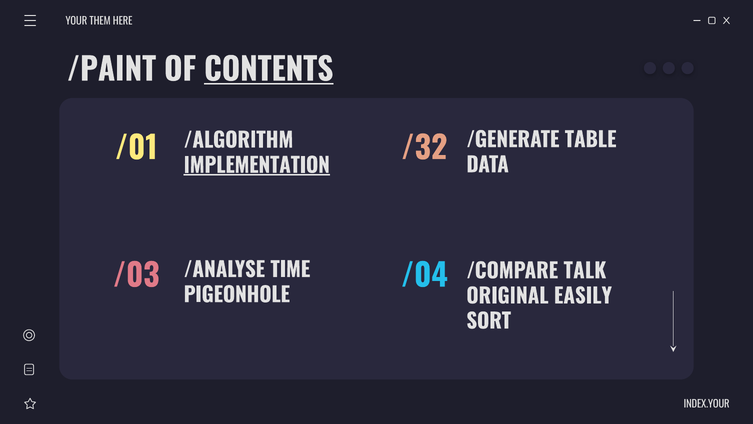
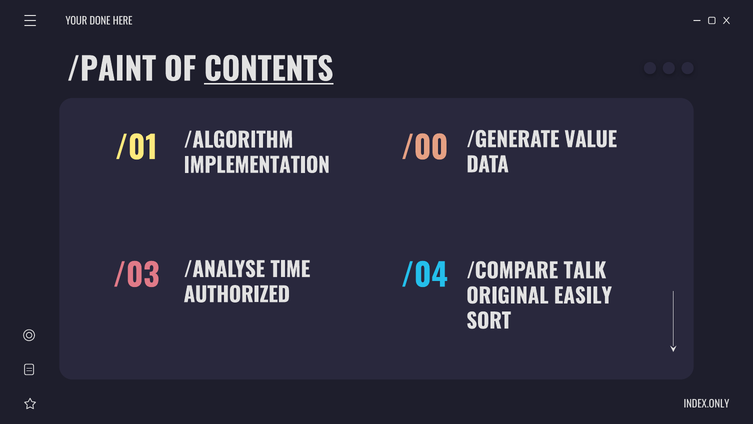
THEM: THEM -> DONE (100, 21)
/32: /32 -> /00 (425, 149)
TABLE: TABLE -> VALUE (591, 140)
IMPLEMENTATION underline: present -> none (257, 166)
PIGEONHOLE: PIGEONHOLE -> AUTHORIZED (237, 295)
INDEX.YOUR: INDEX.YOUR -> INDEX.ONLY (707, 404)
